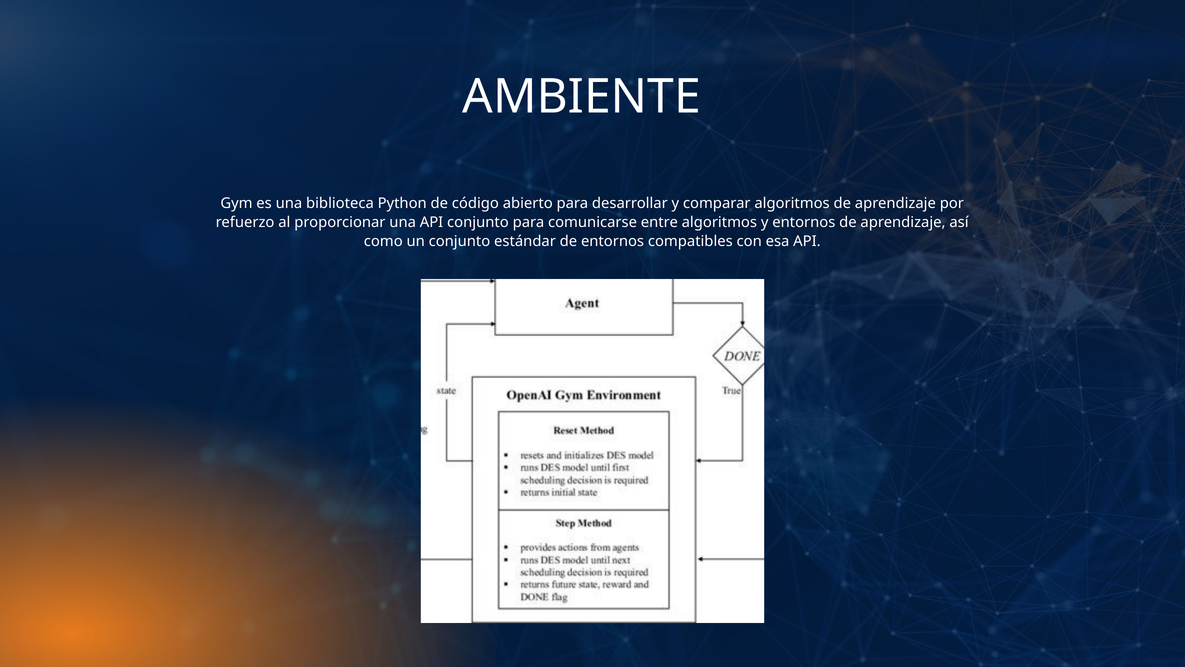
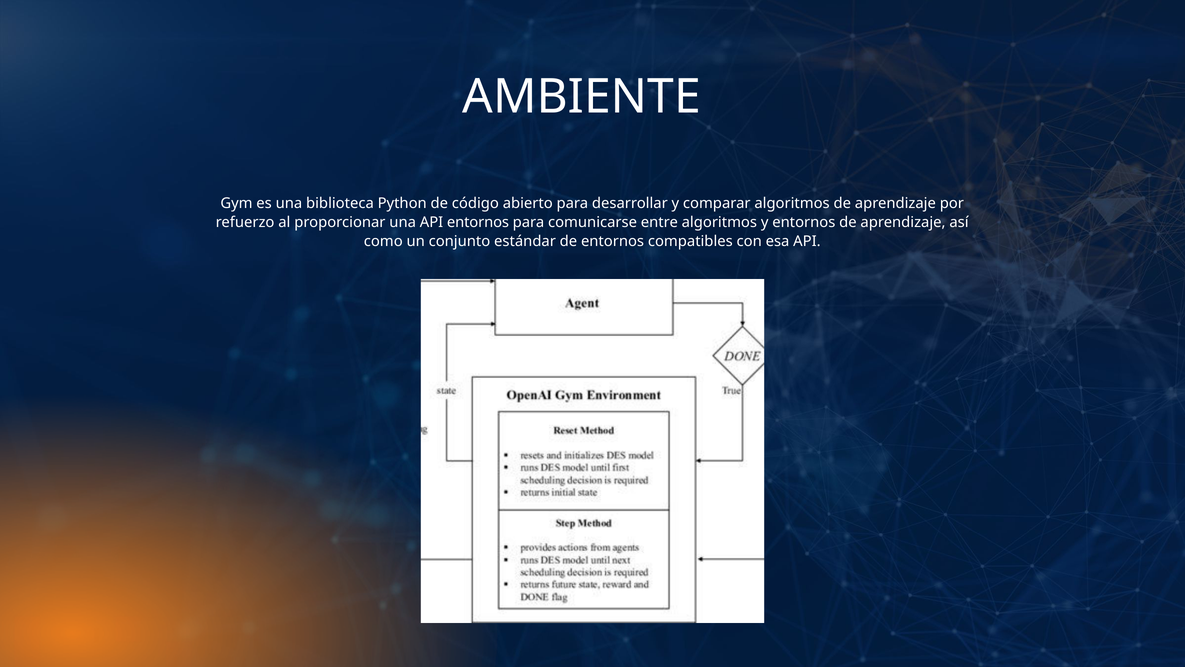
API conjunto: conjunto -> entornos (478, 222)
